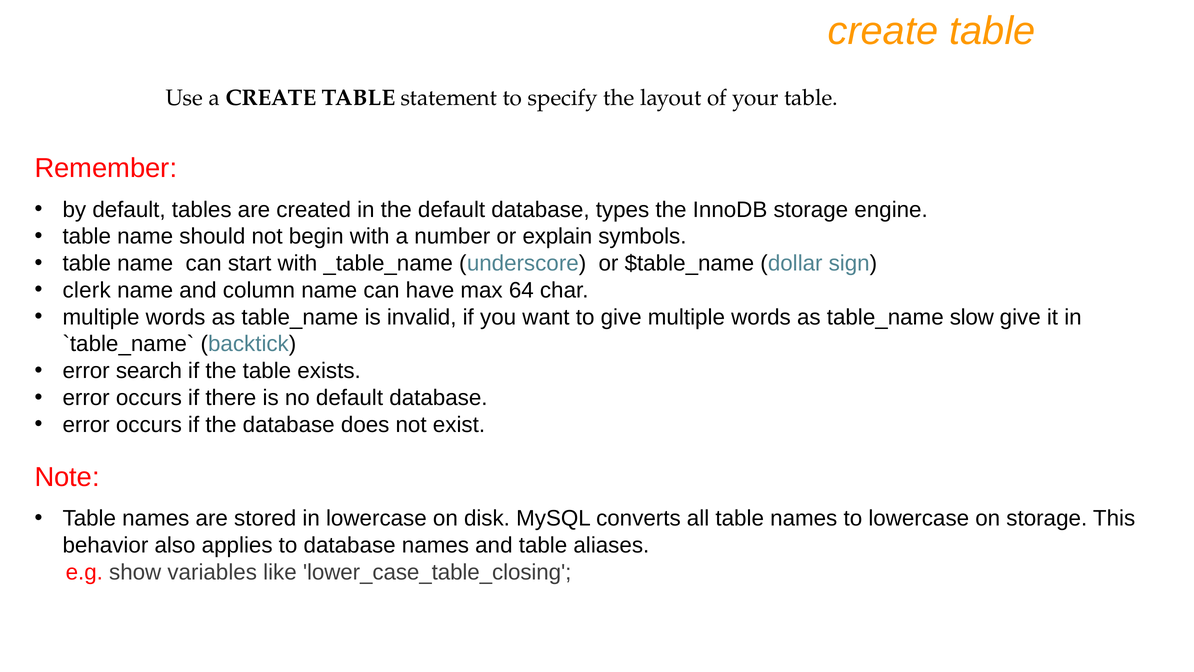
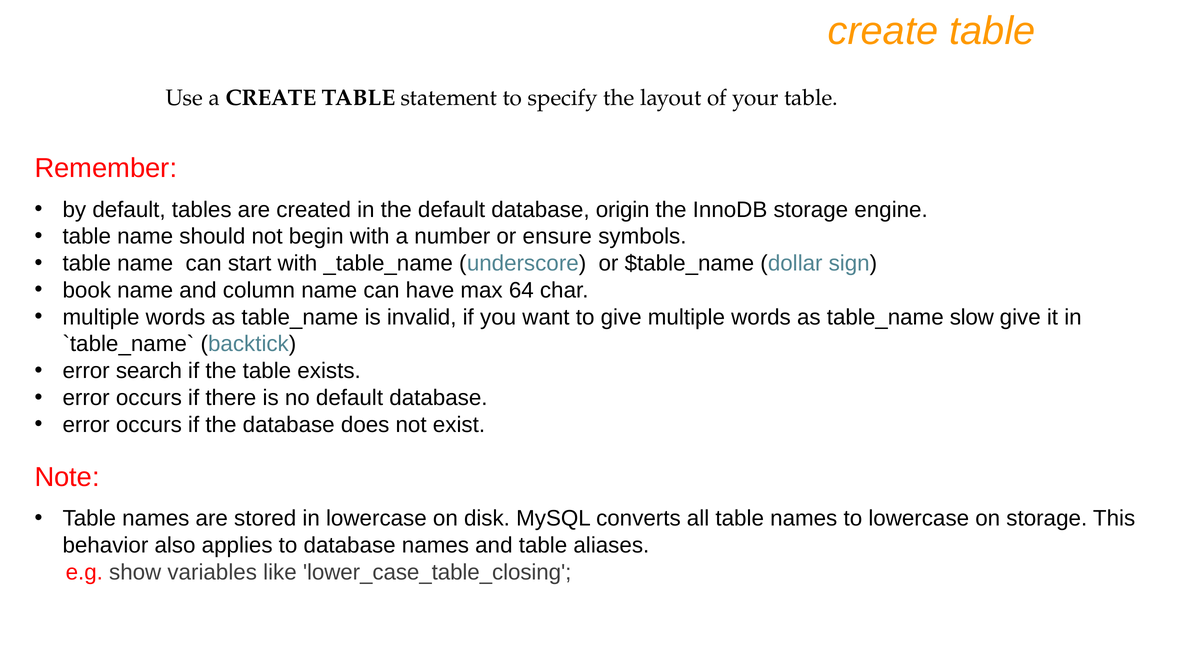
types: types -> origin (623, 210)
explain: explain -> ensure (557, 236)
clerk: clerk -> book (87, 290)
